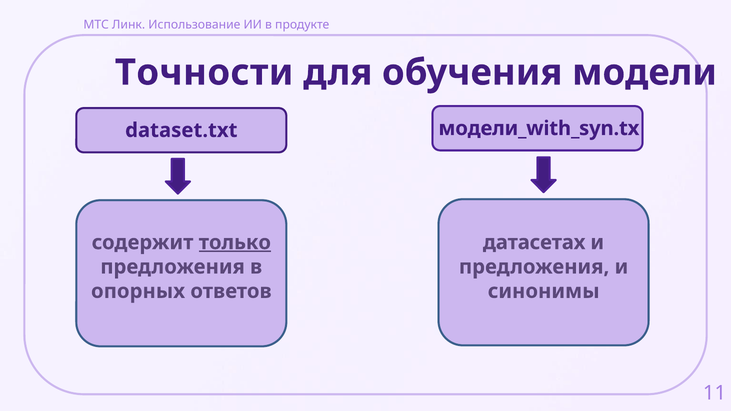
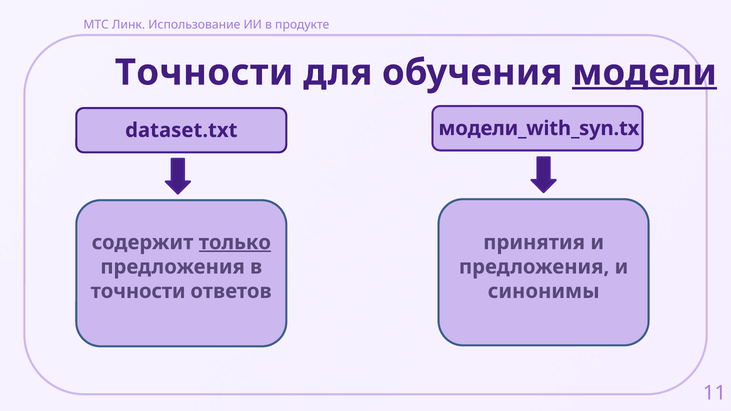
модели underline: none -> present (644, 73)
датасетах: датасетах -> принятия (534, 243)
опорных: опорных -> точности (138, 291)
